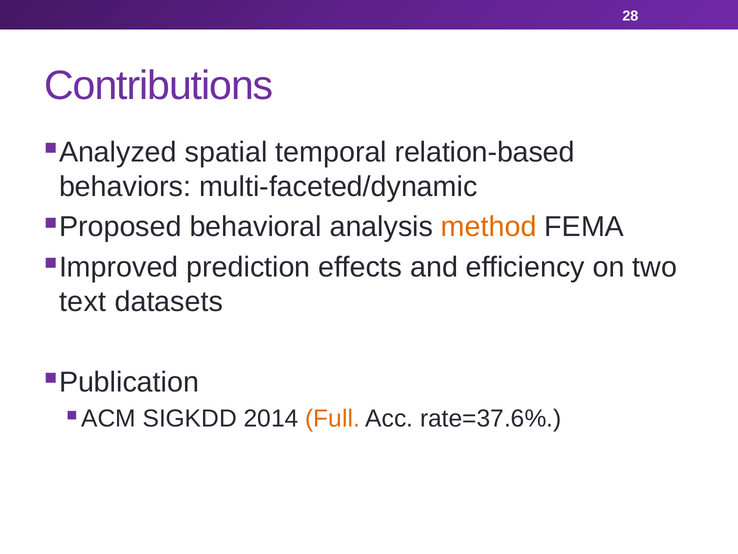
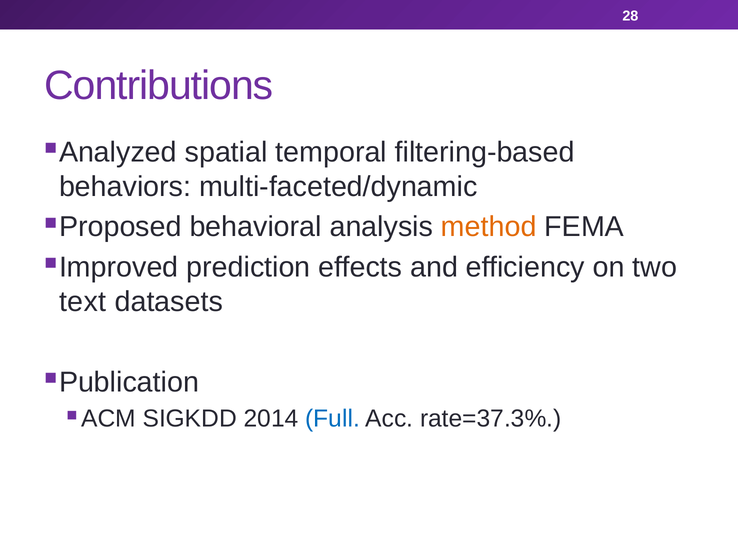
relation-based: relation-based -> filtering-based (485, 152)
Full colour: orange -> blue (333, 418)
rate=37.6%: rate=37.6% -> rate=37.3% (491, 418)
